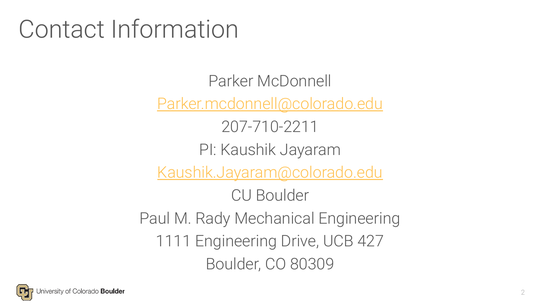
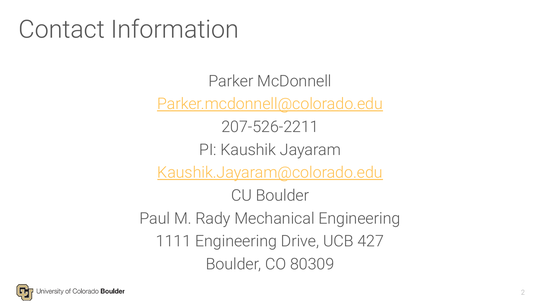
207-710-2211: 207-710-2211 -> 207-526-2211 (270, 127)
